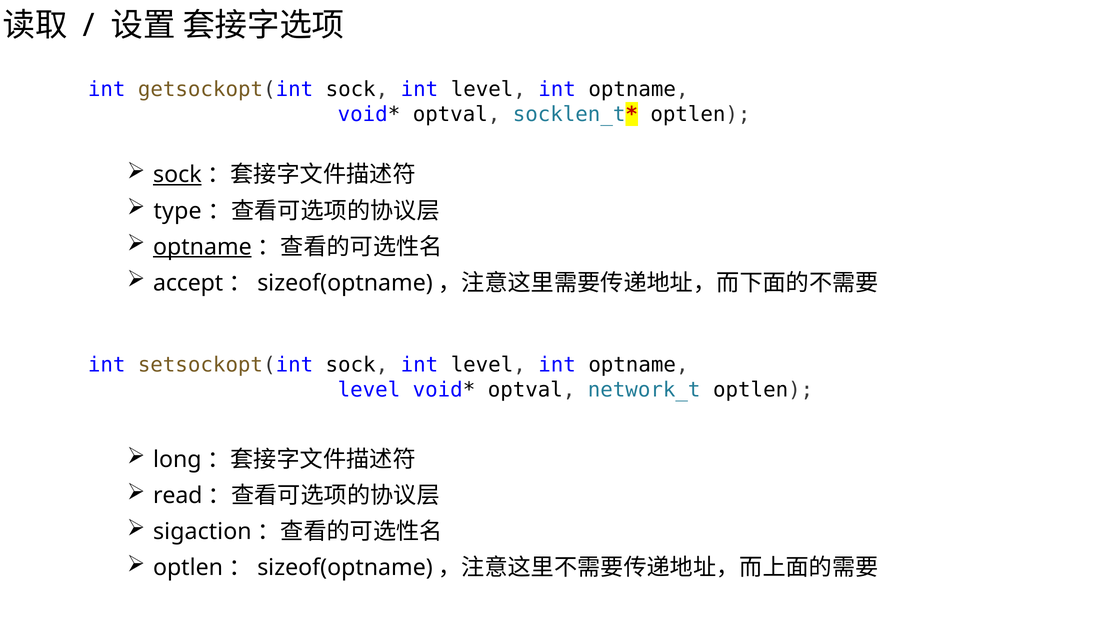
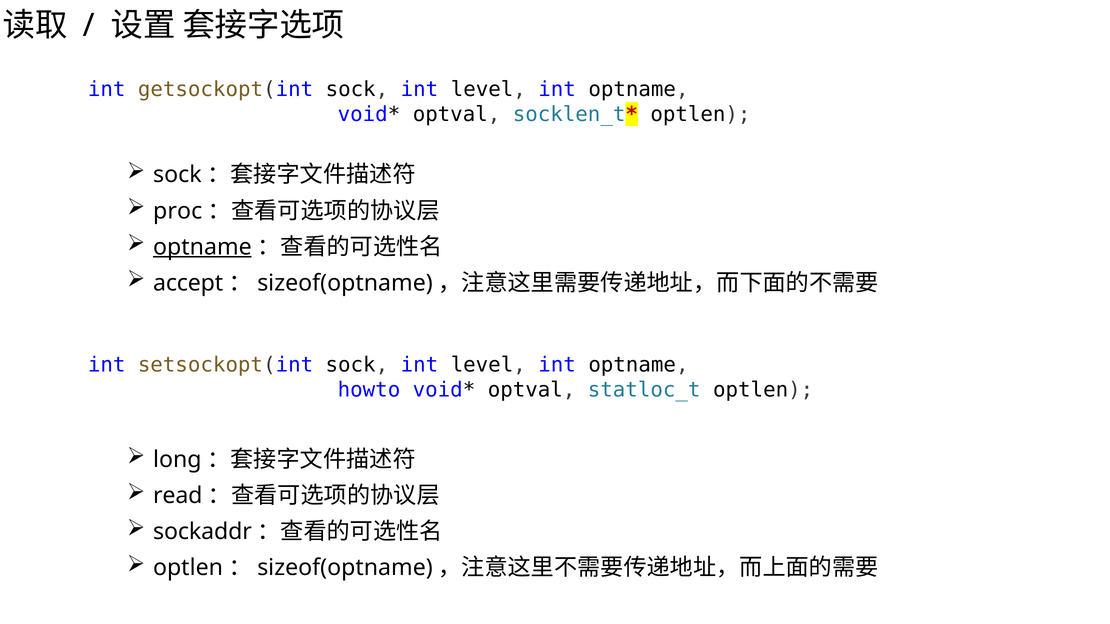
sock underline: present -> none (177, 175)
type: type -> proc (178, 211)
level: level -> howto (369, 390)
network_t: network_t -> statloc_t (644, 390)
sigaction: sigaction -> sockaddr (202, 532)
